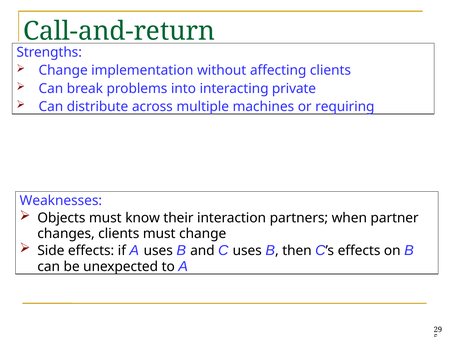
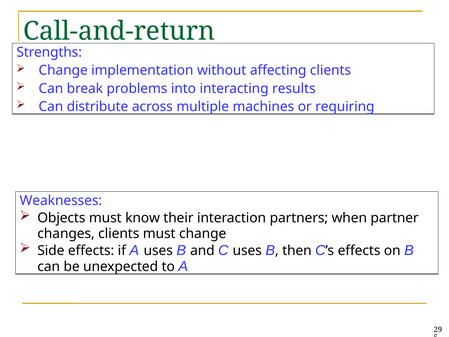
private: private -> results (294, 88)
